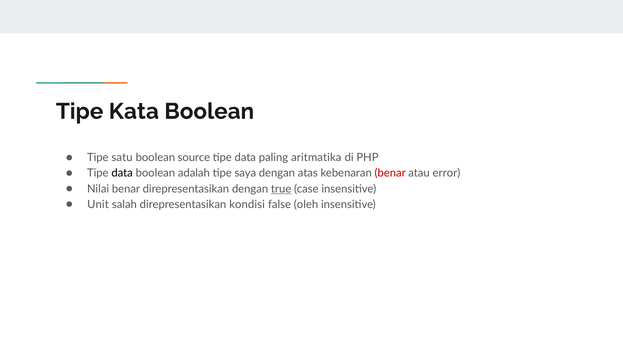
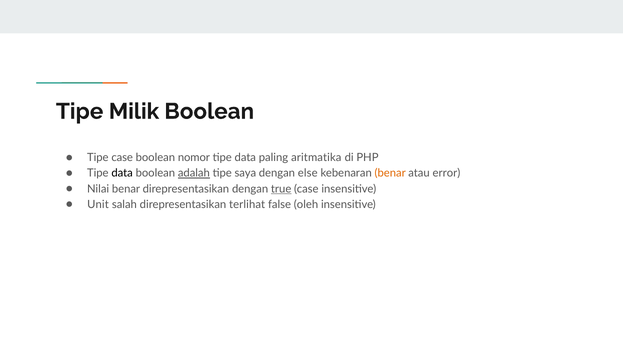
Kata: Kata -> Milik (134, 111)
Tipe satu: satu -> case (122, 157)
source: source -> nomor (194, 157)
adalah underline: none -> present (194, 173)
atas: atas -> else (308, 173)
benar colour: red -> orange (390, 173)
kondisi: kondisi -> terlihat (247, 204)
